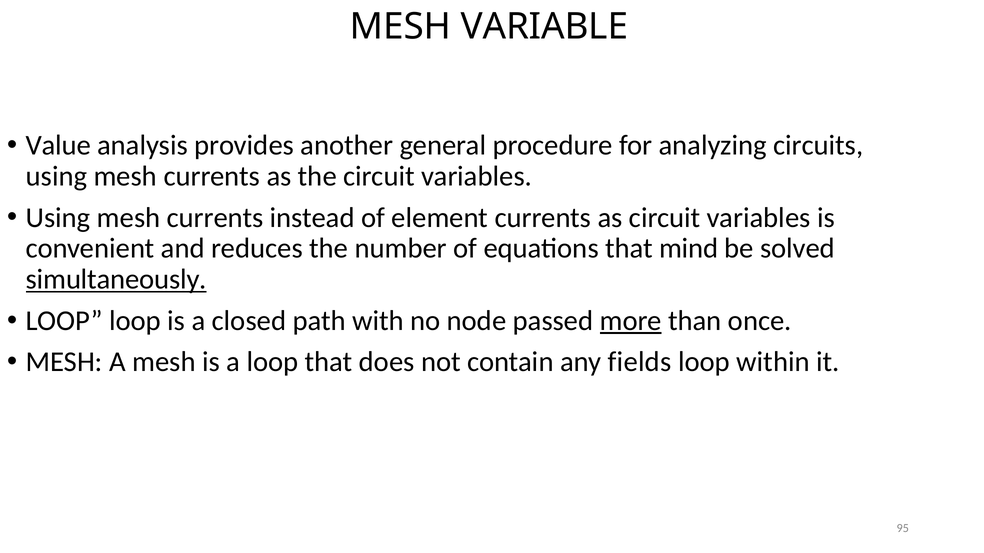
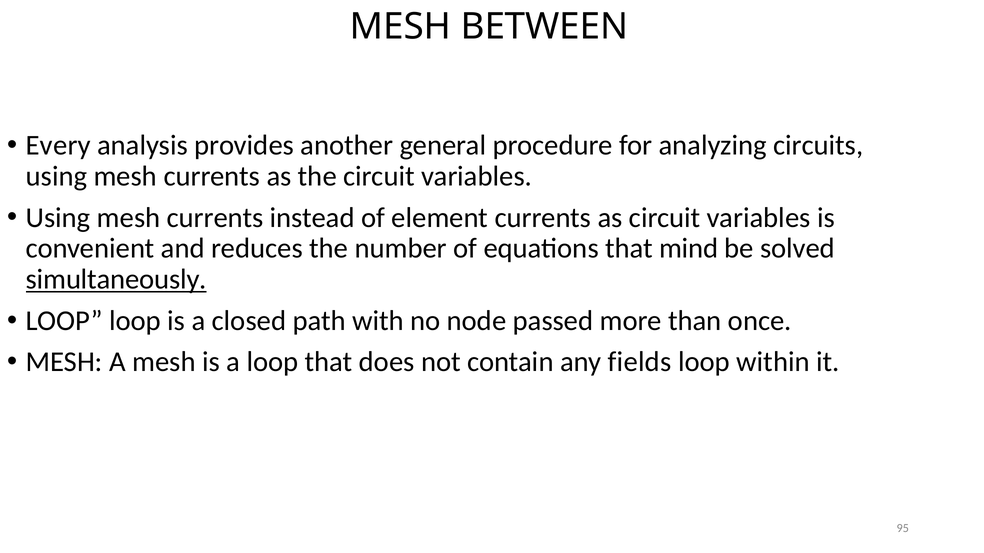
VARIABLE: VARIABLE -> BETWEEN (544, 26)
Value: Value -> Every (58, 145)
more underline: present -> none (631, 321)
